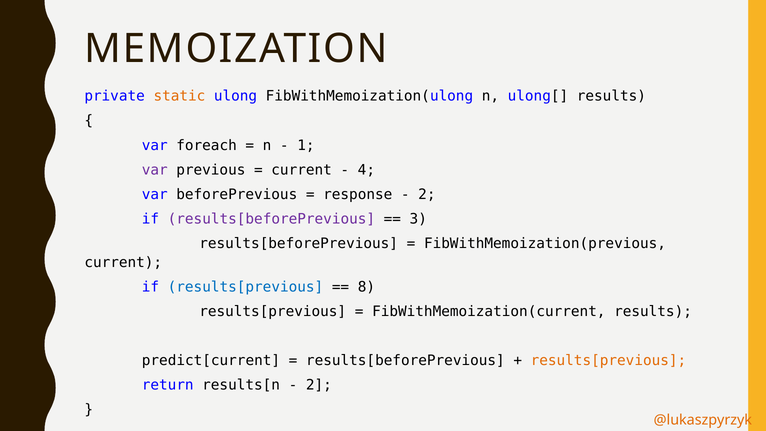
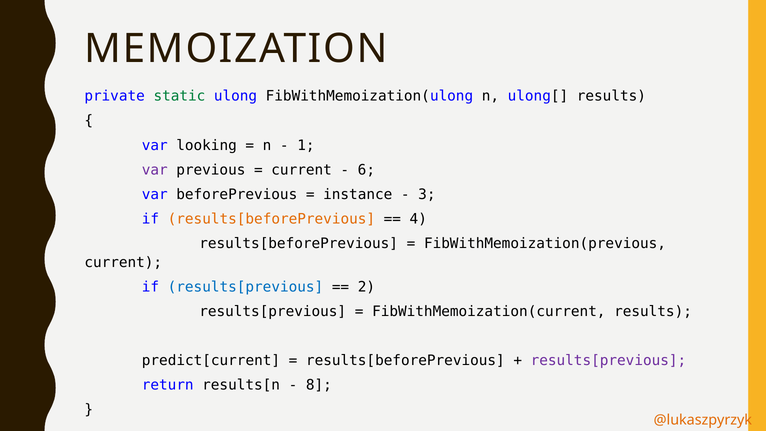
static colour: orange -> green (179, 96)
foreach: foreach -> looking (207, 145)
4: 4 -> 6 (366, 170)
response: response -> instance (358, 194)
2: 2 -> 3 (427, 194)
results[beforePrevious colour: purple -> orange (271, 219)
3: 3 -> 4 (418, 219)
8: 8 -> 2 (366, 287)
results[previous colour: orange -> purple (608, 360)
2: 2 -> 8 (319, 385)
